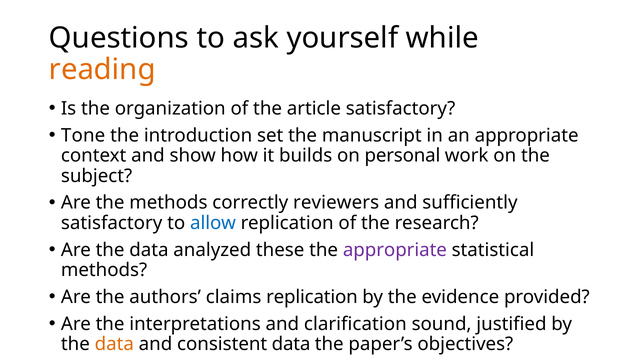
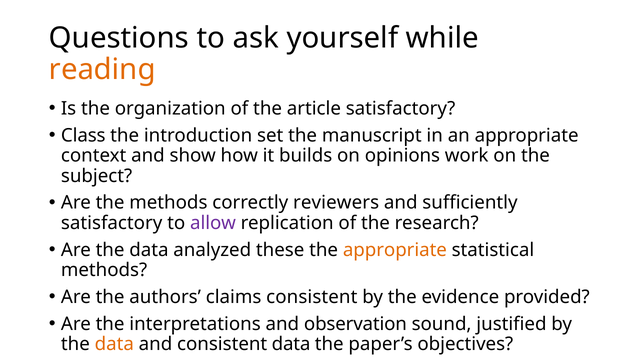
Tone: Tone -> Class (83, 135)
personal: personal -> opinions (402, 156)
allow colour: blue -> purple (213, 223)
appropriate colour: purple -> orange (395, 250)
claims replication: replication -> consistent (312, 297)
clarification: clarification -> observation (355, 324)
